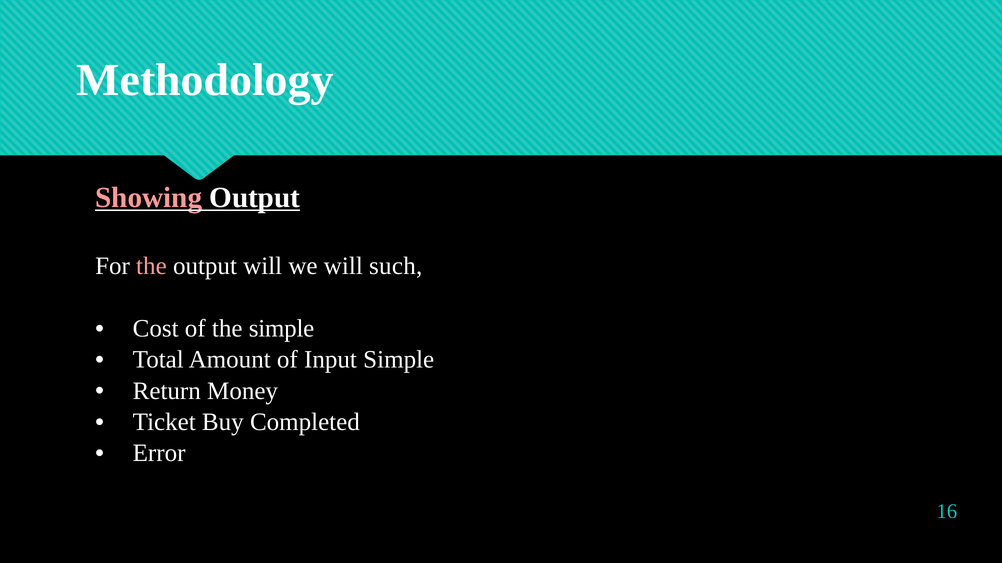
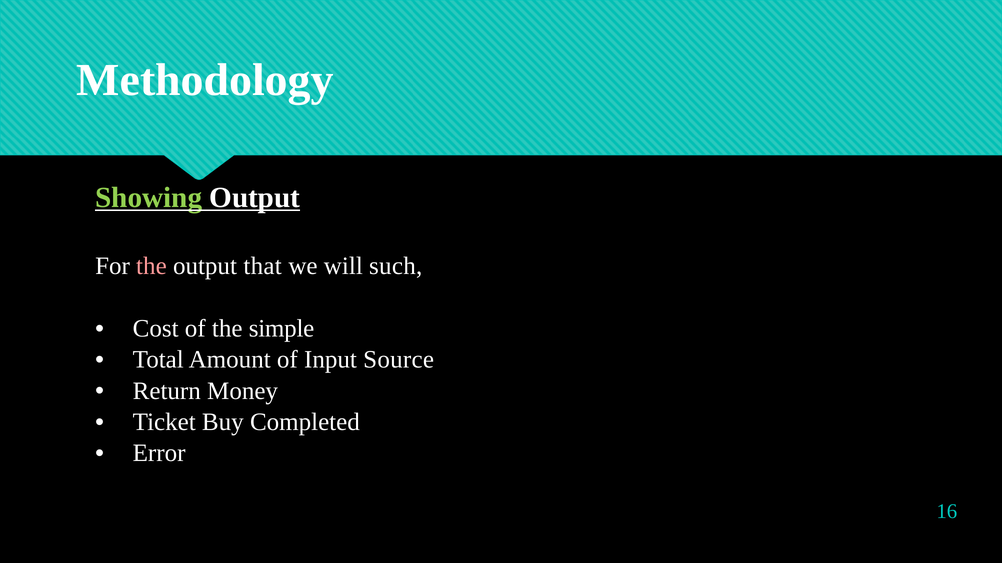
Showing colour: pink -> light green (149, 198)
output will: will -> that (263, 267)
Input Simple: Simple -> Source (399, 360)
